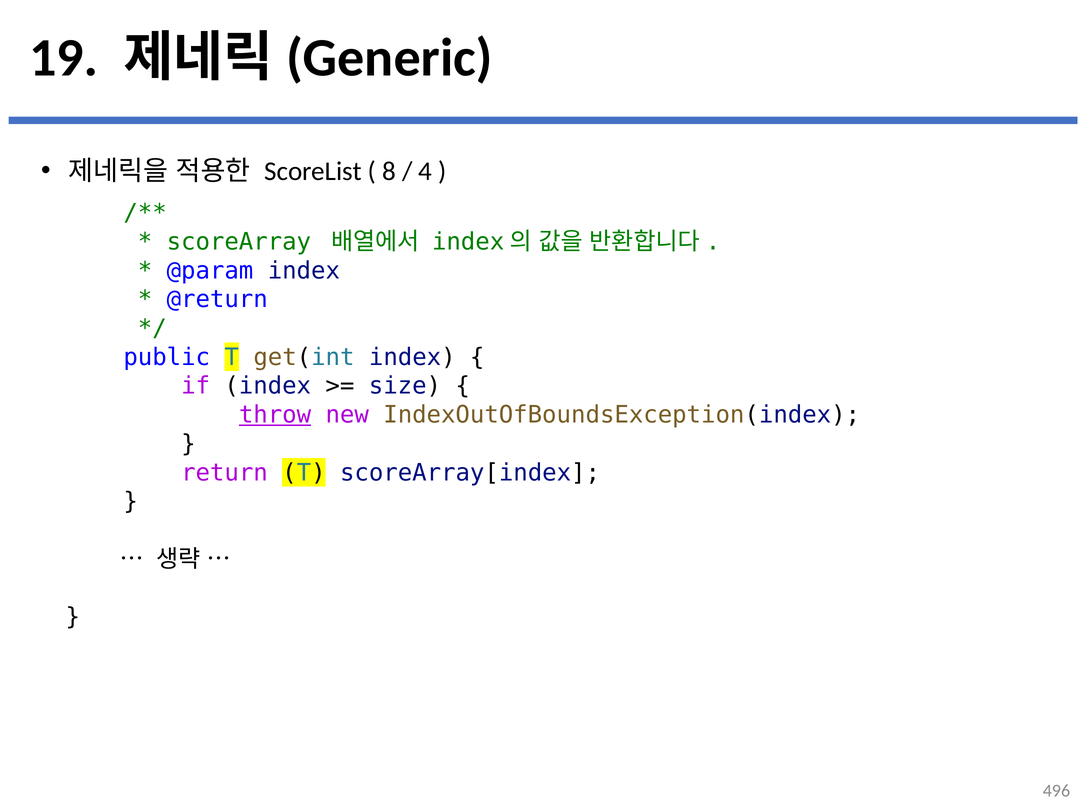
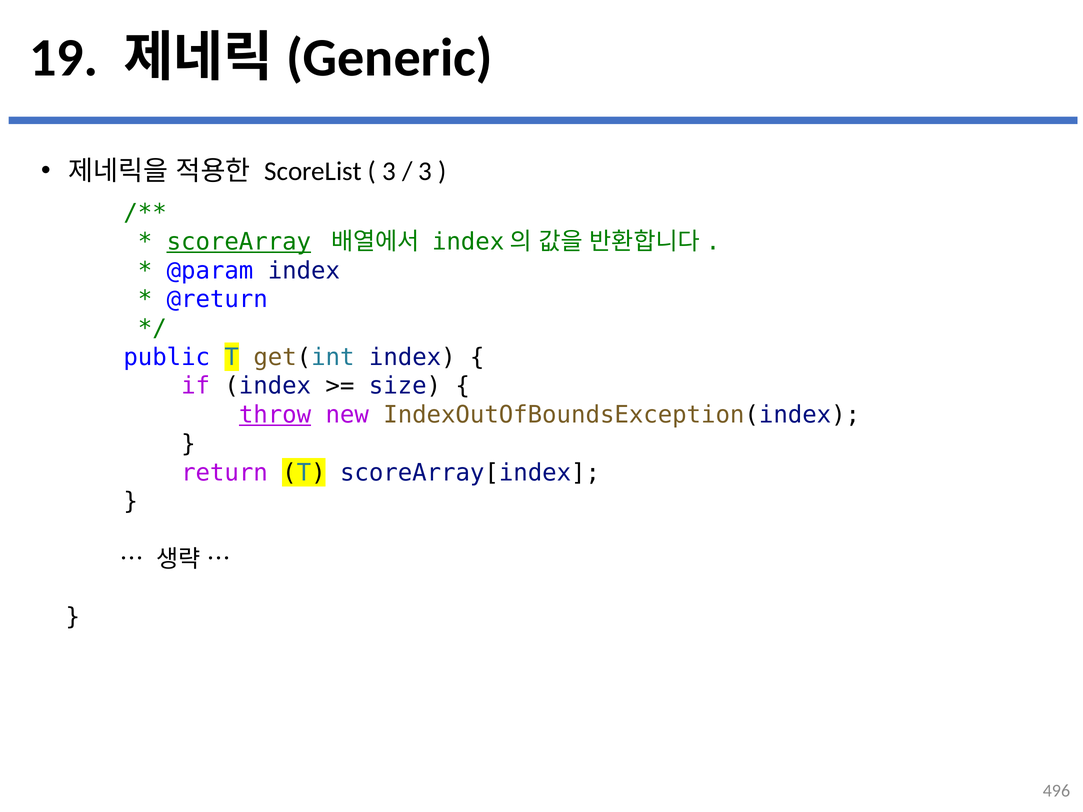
8: 8 -> 3 (389, 171)
4: 4 -> 3 (425, 171)
scoreArray underline: none -> present (239, 242)
